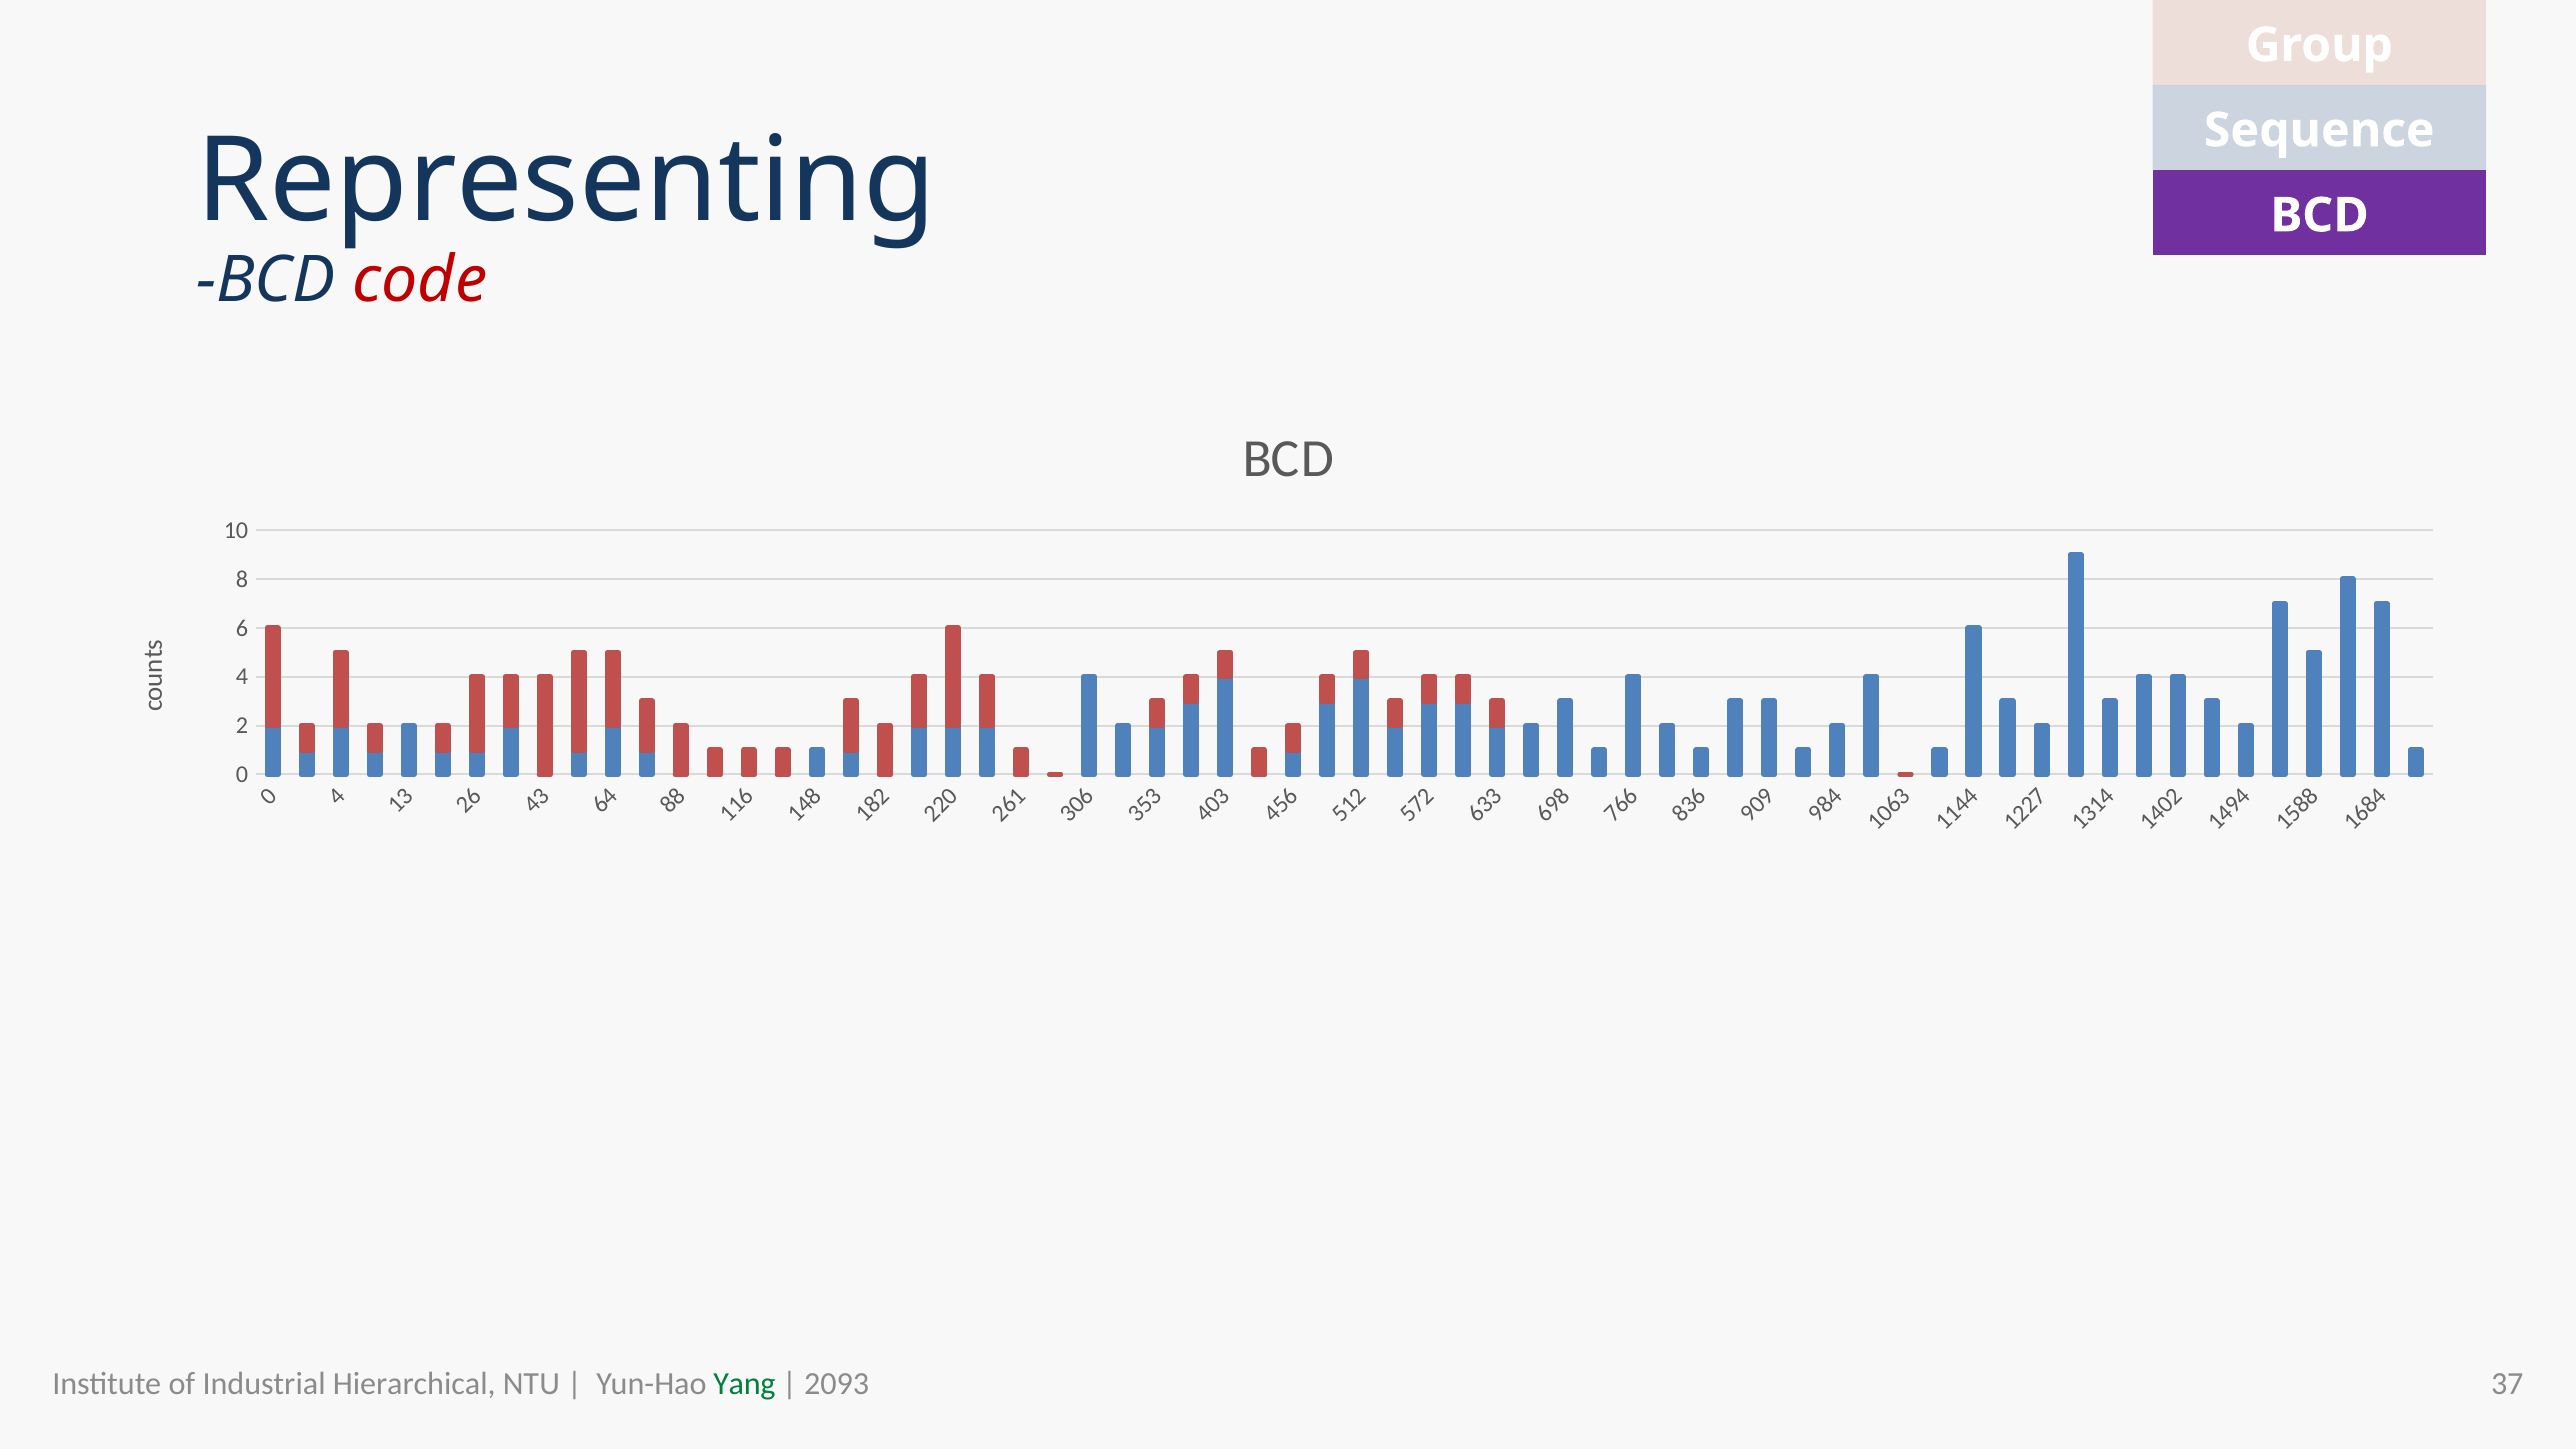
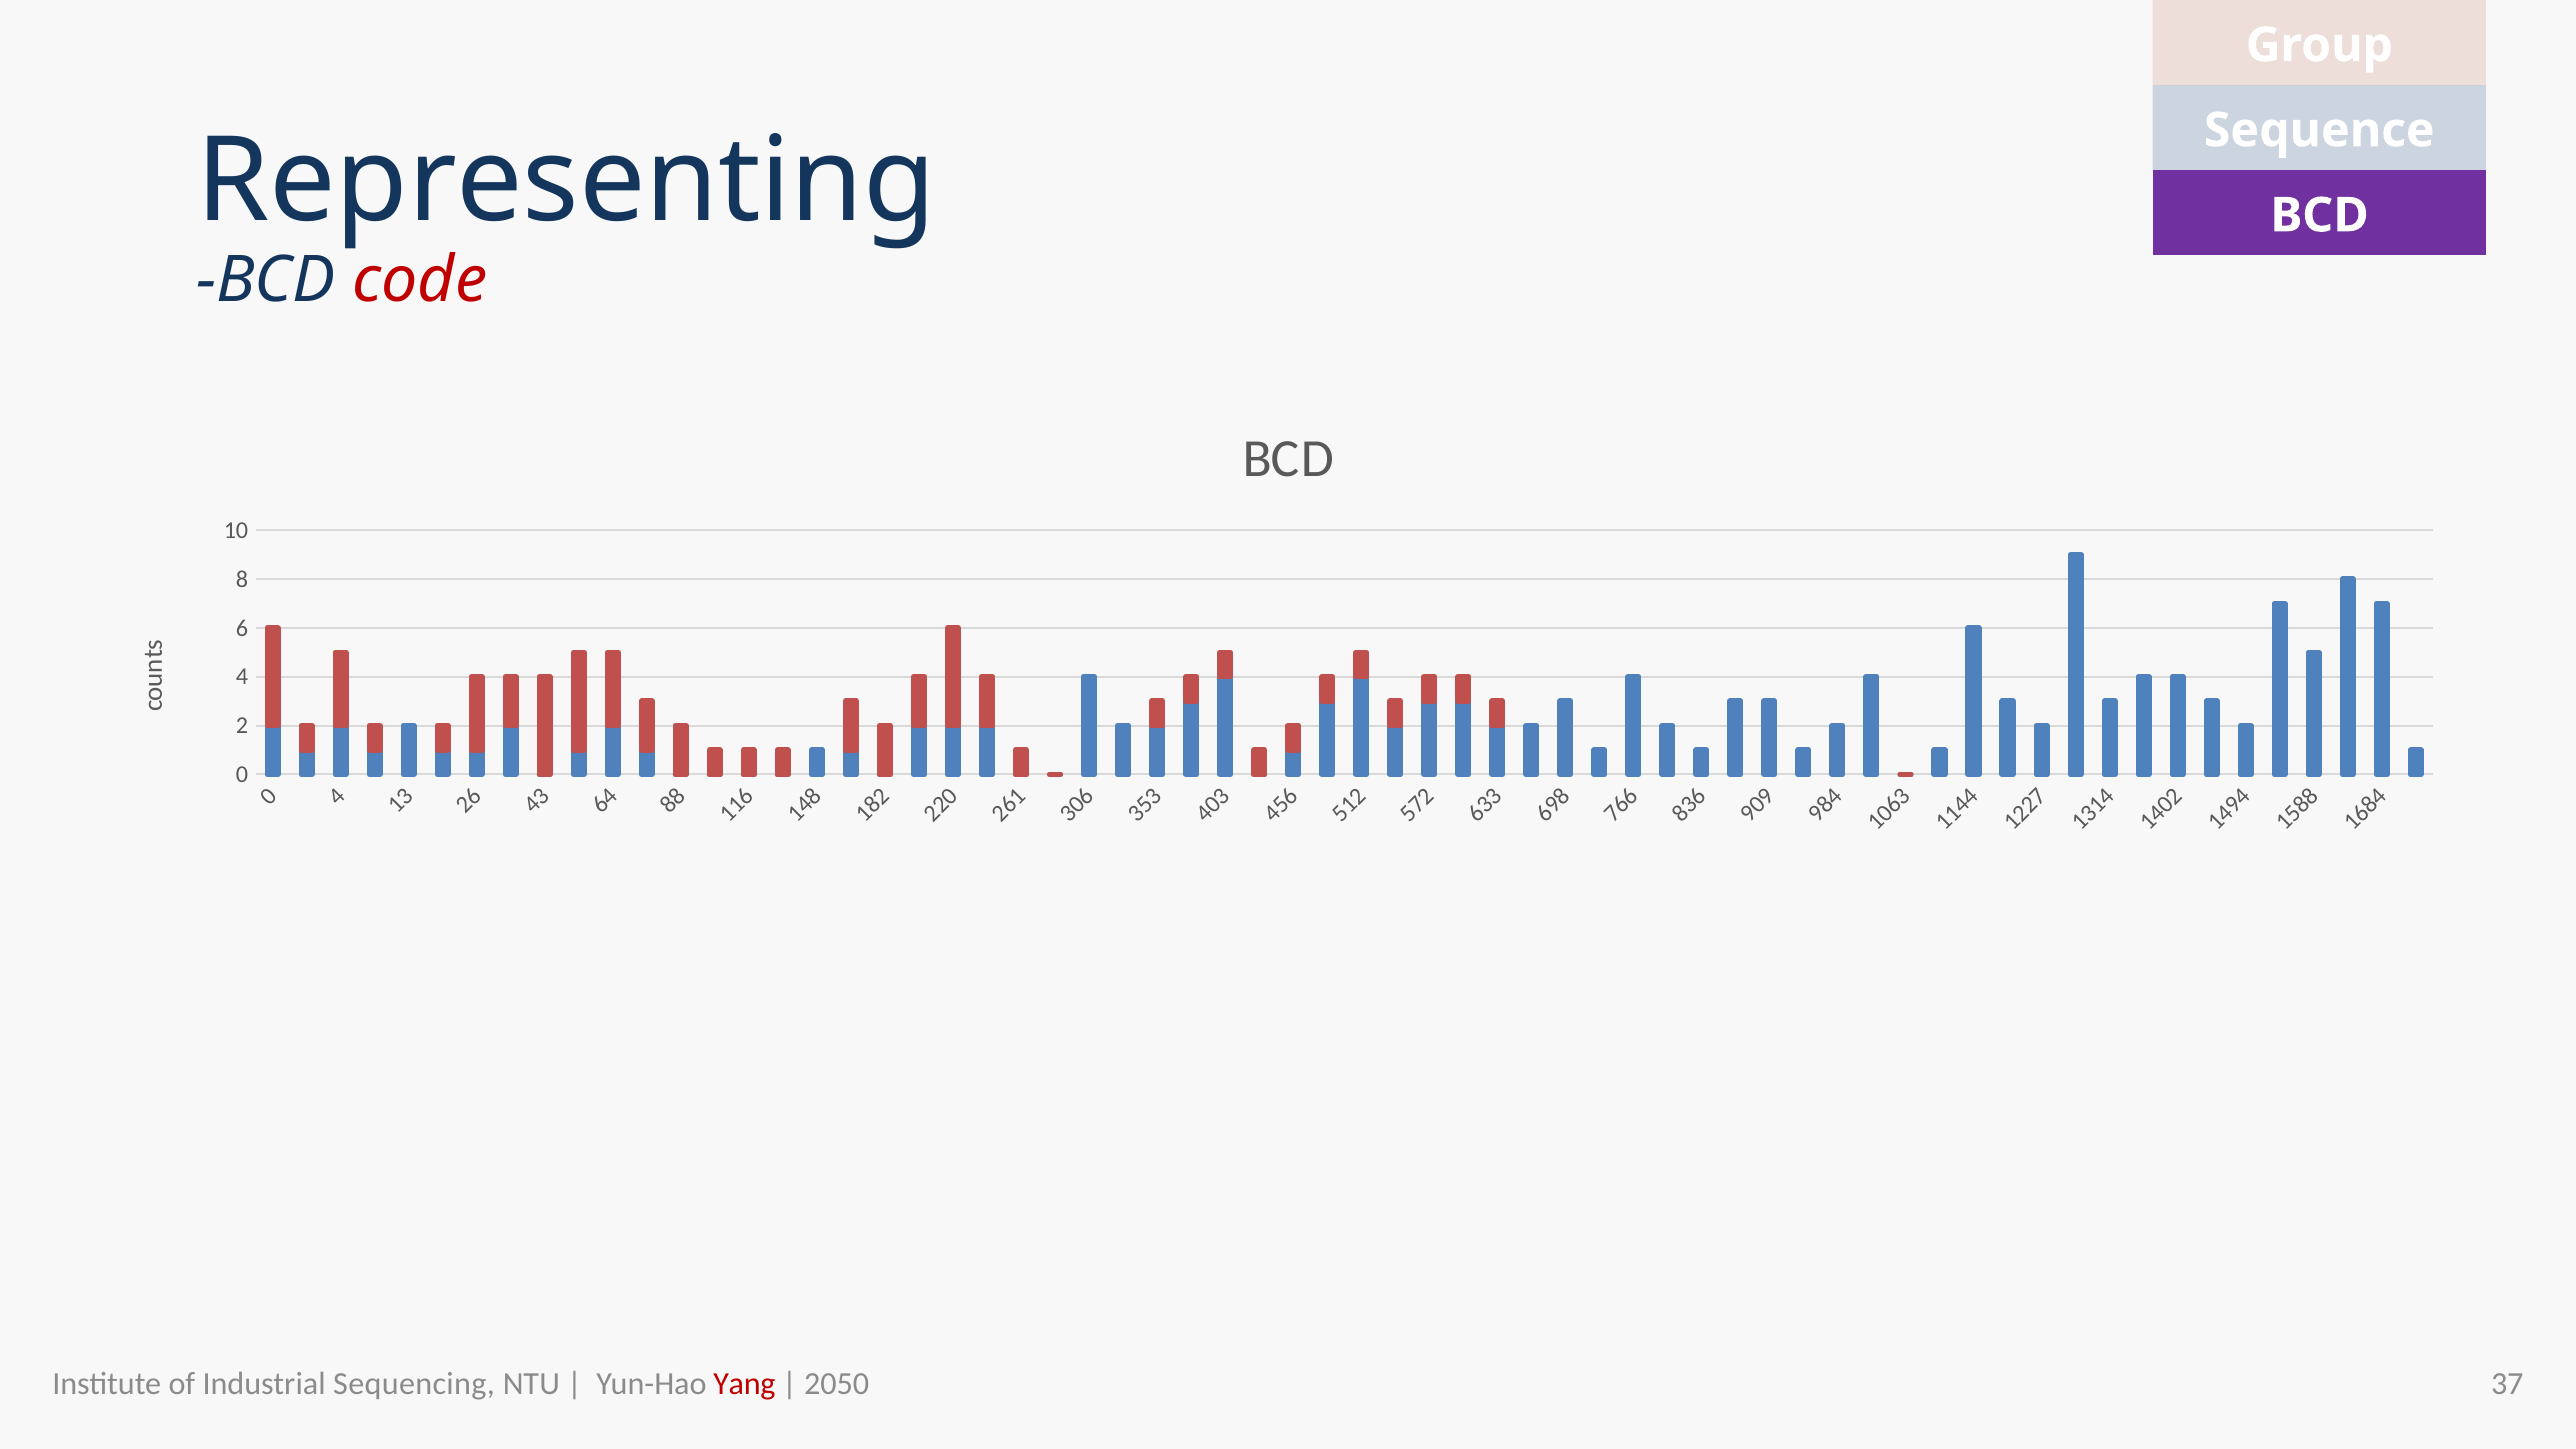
Hierarchical: Hierarchical -> Sequencing (414, 1384)
Yang colour: green -> red (744, 1384)
2093: 2093 -> 2050 (837, 1384)
